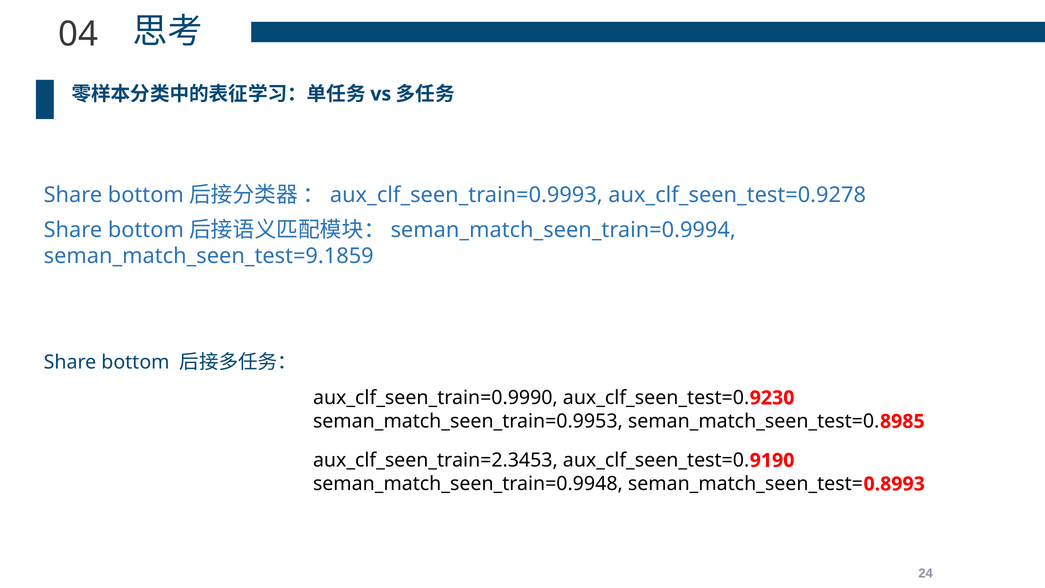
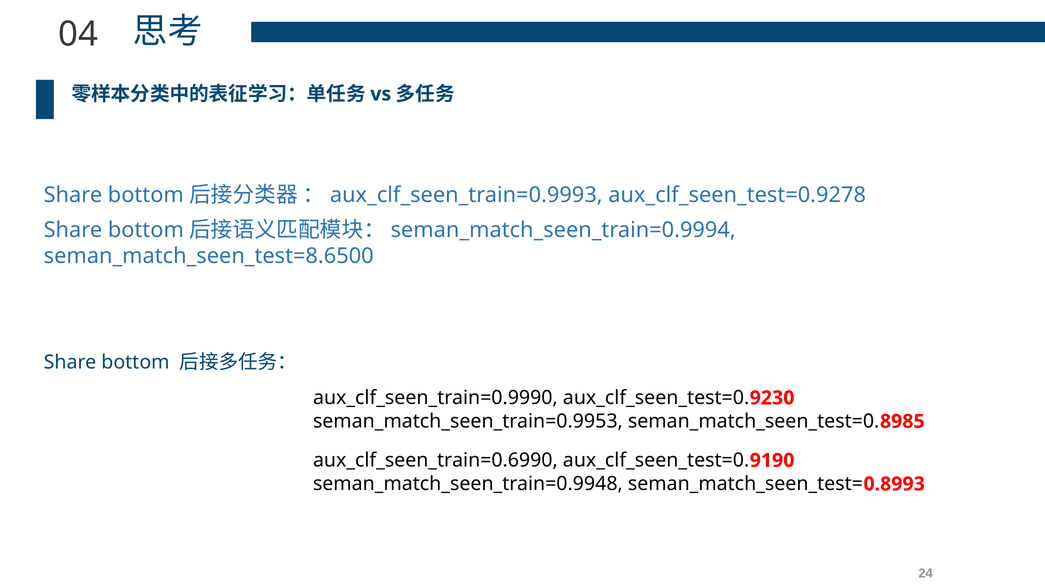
seman_match_seen_test=9.1859: seman_match_seen_test=9.1859 -> seman_match_seen_test=8.6500 (209, 256)
aux_clf_seen_train=2.3453: aux_clf_seen_train=2.3453 -> aux_clf_seen_train=0.6990 (435, 460)
